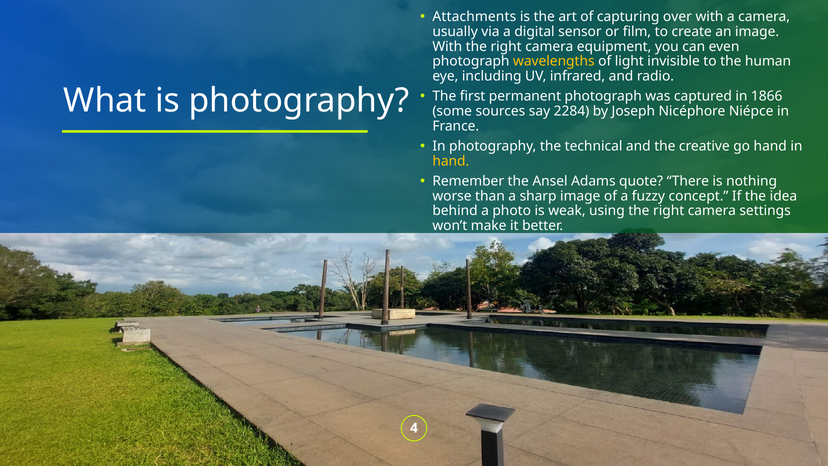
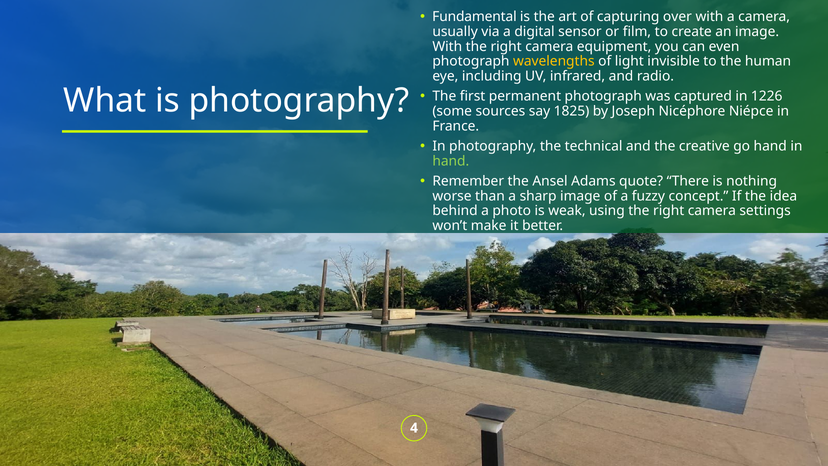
Attachments: Attachments -> Fundamental (474, 17)
1866: 1866 -> 1226 (767, 96)
2284: 2284 -> 1825 (572, 111)
hand colour: yellow -> light green (451, 161)
